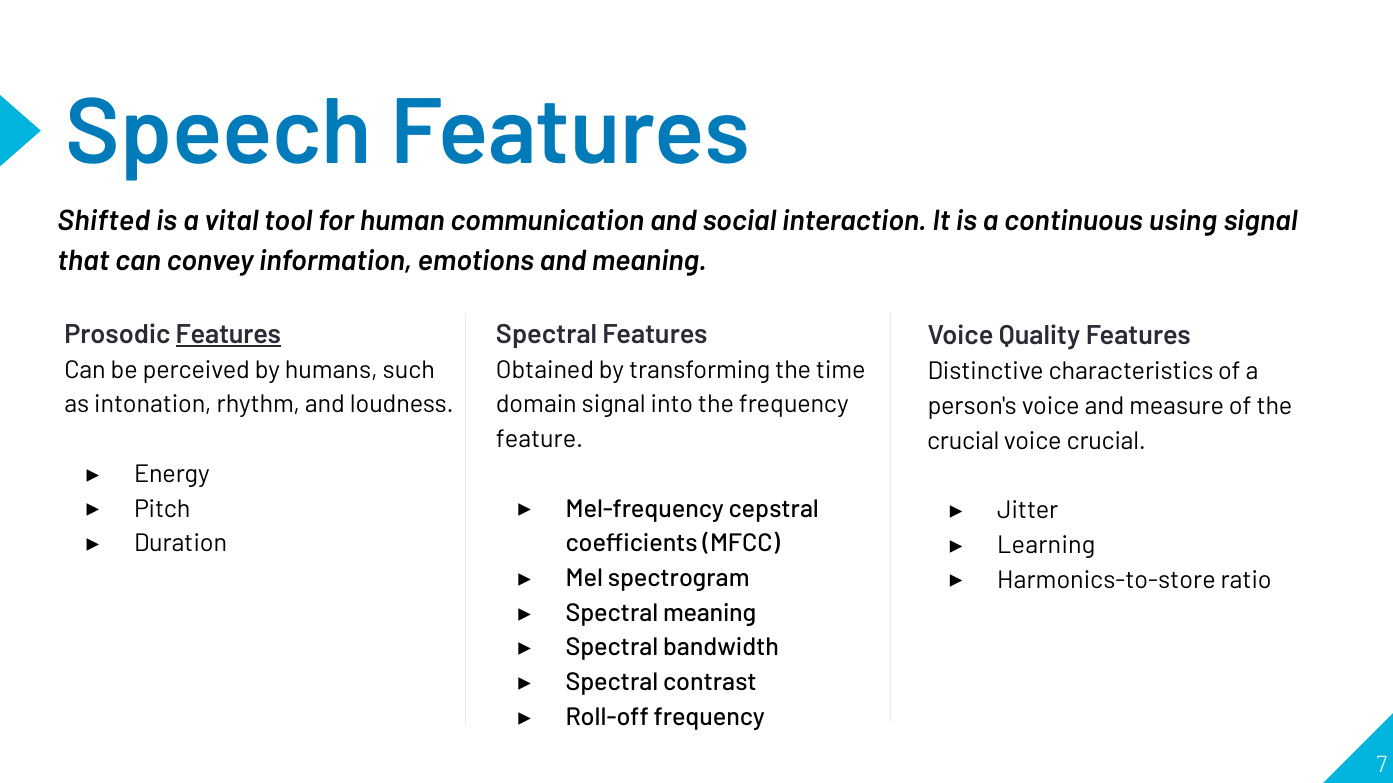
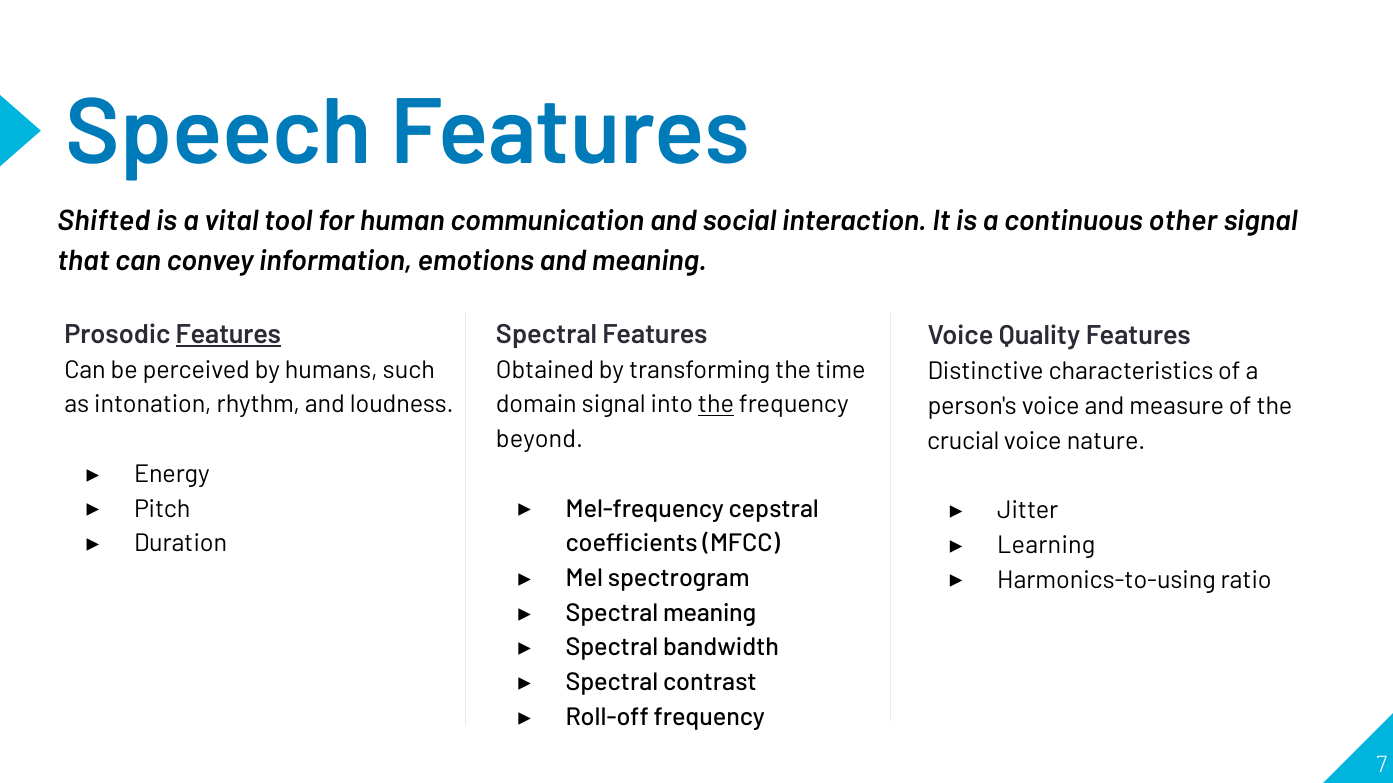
using: using -> other (1183, 221)
the underline: none -> present (716, 405)
feature: feature -> beyond (540, 440)
voice crucial: crucial -> nature (1106, 441)
Harmonics-to-store: Harmonics-to-store -> Harmonics-to-using (1106, 580)
